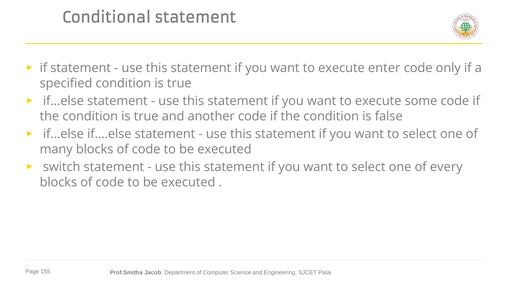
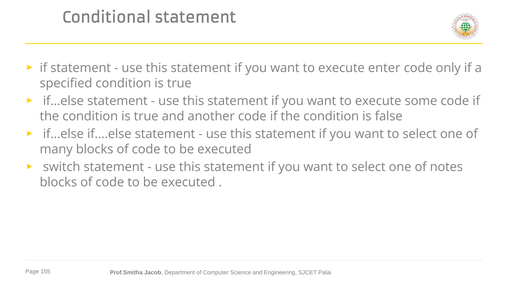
every: every -> notes (446, 167)
